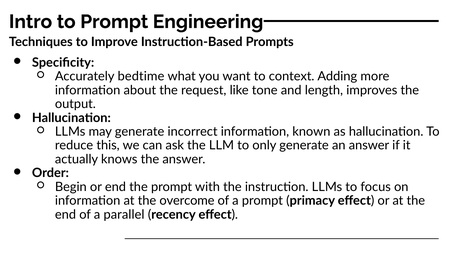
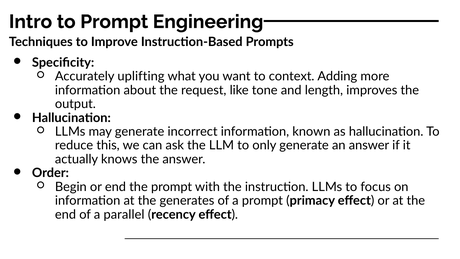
bedtime: bedtime -> uplifting (141, 76)
overcome: overcome -> generates (187, 200)
